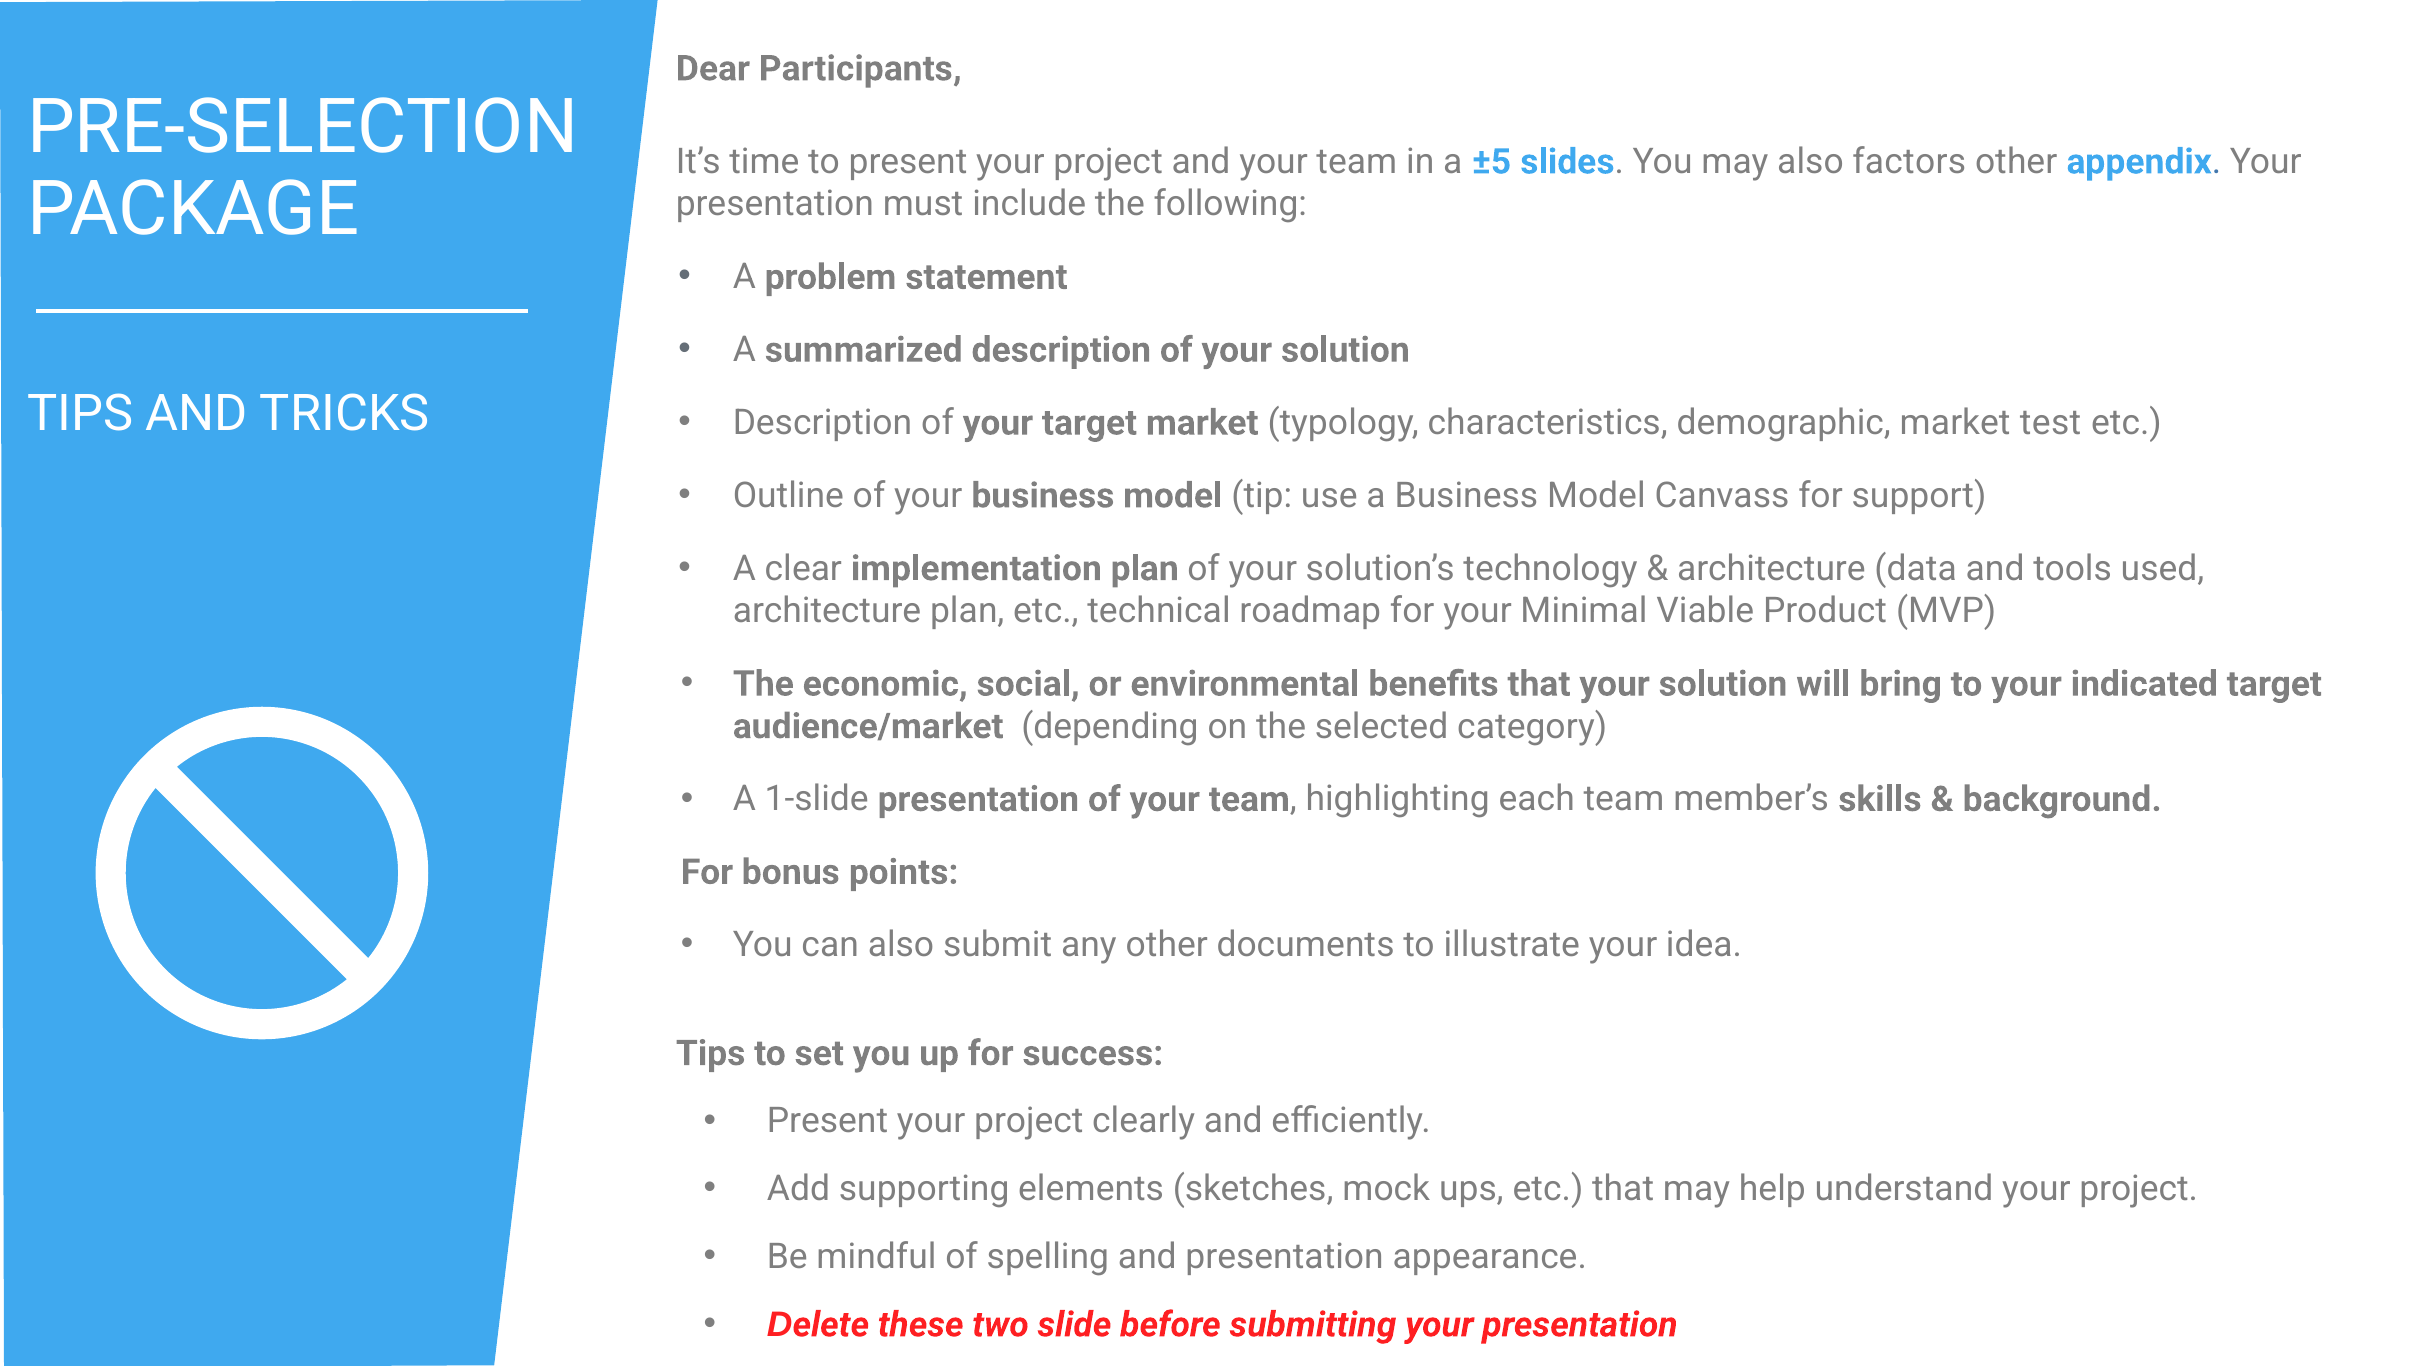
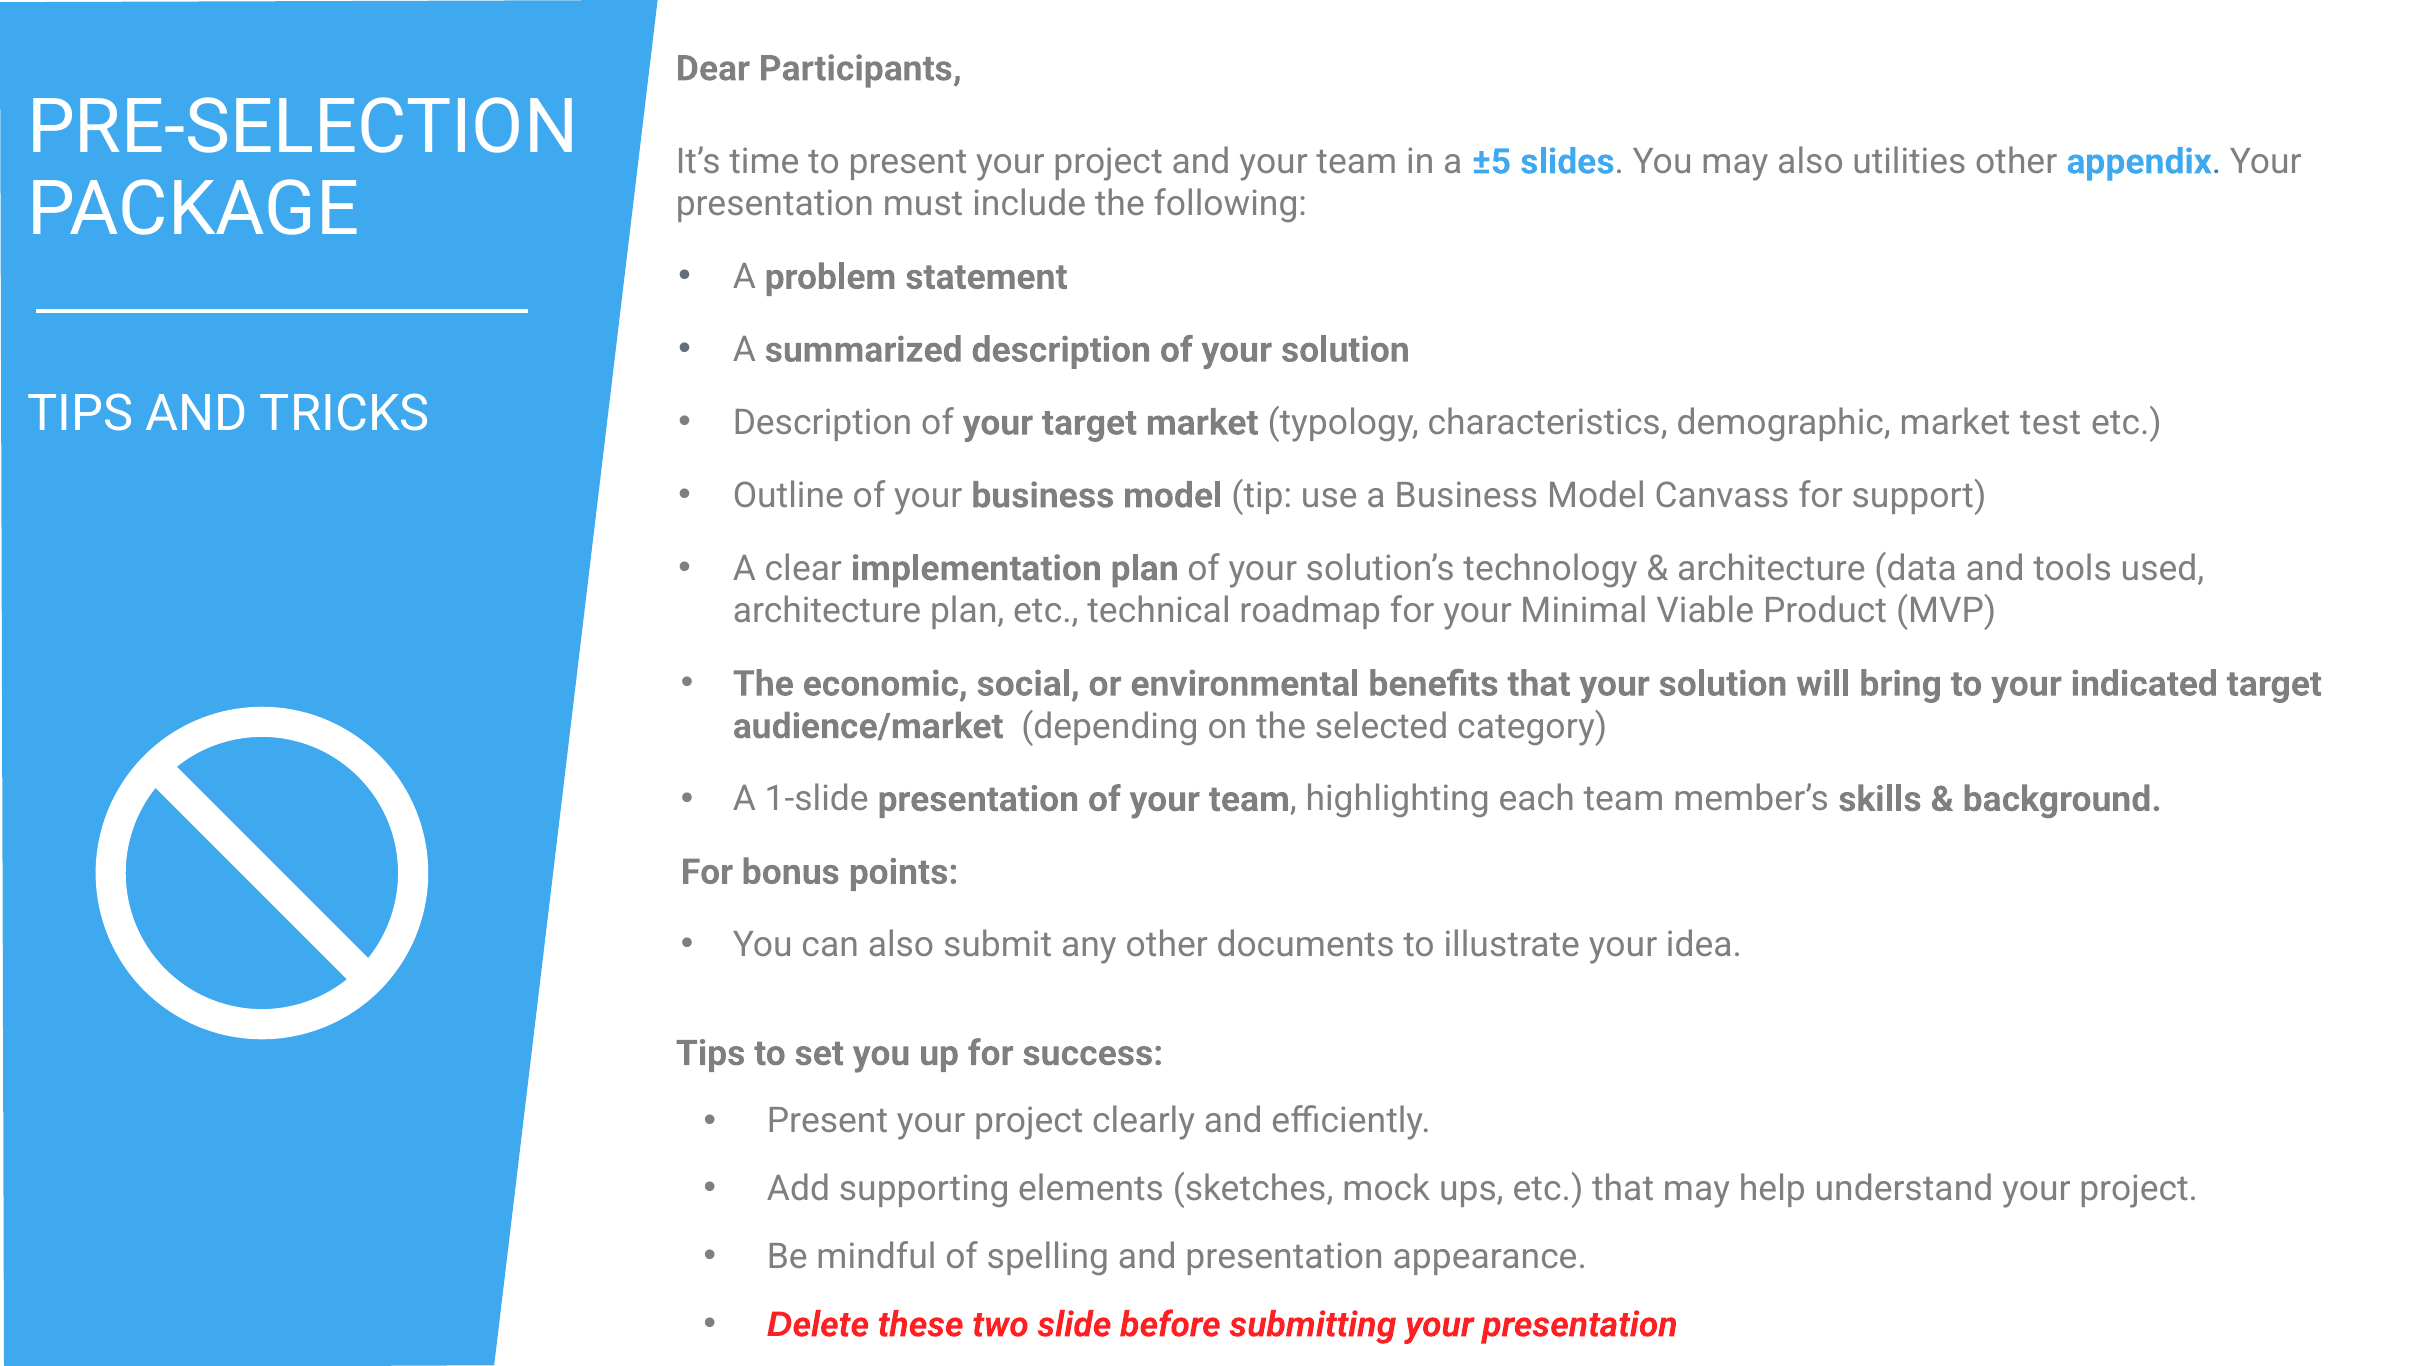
factors: factors -> utilities (1909, 162)
